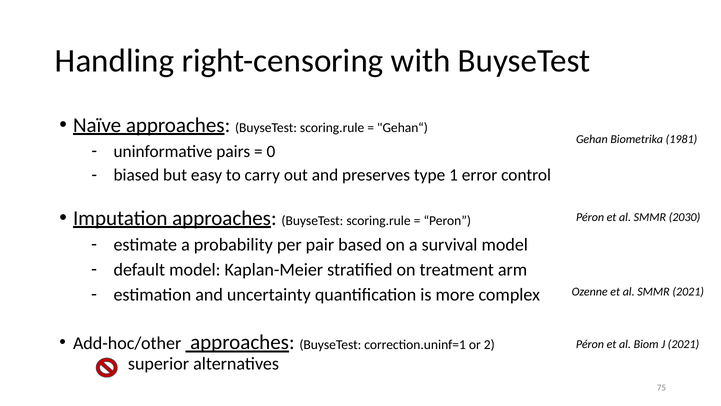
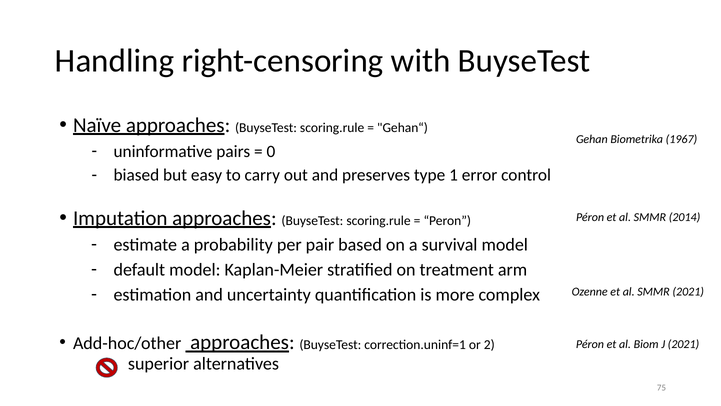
1981: 1981 -> 1967 (681, 139)
2030: 2030 -> 2014 (685, 217)
